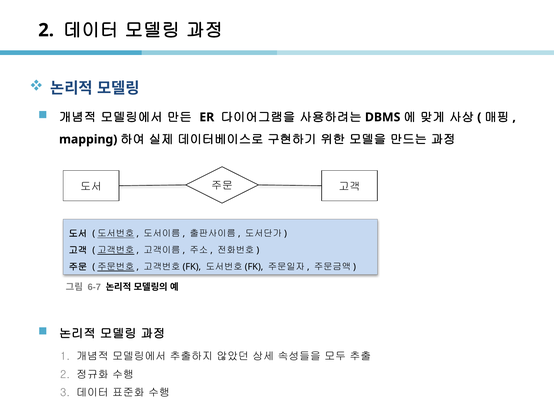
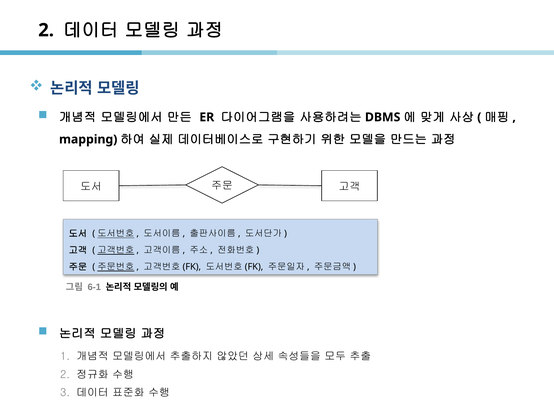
6-7: 6-7 -> 6-1 (94, 287)
